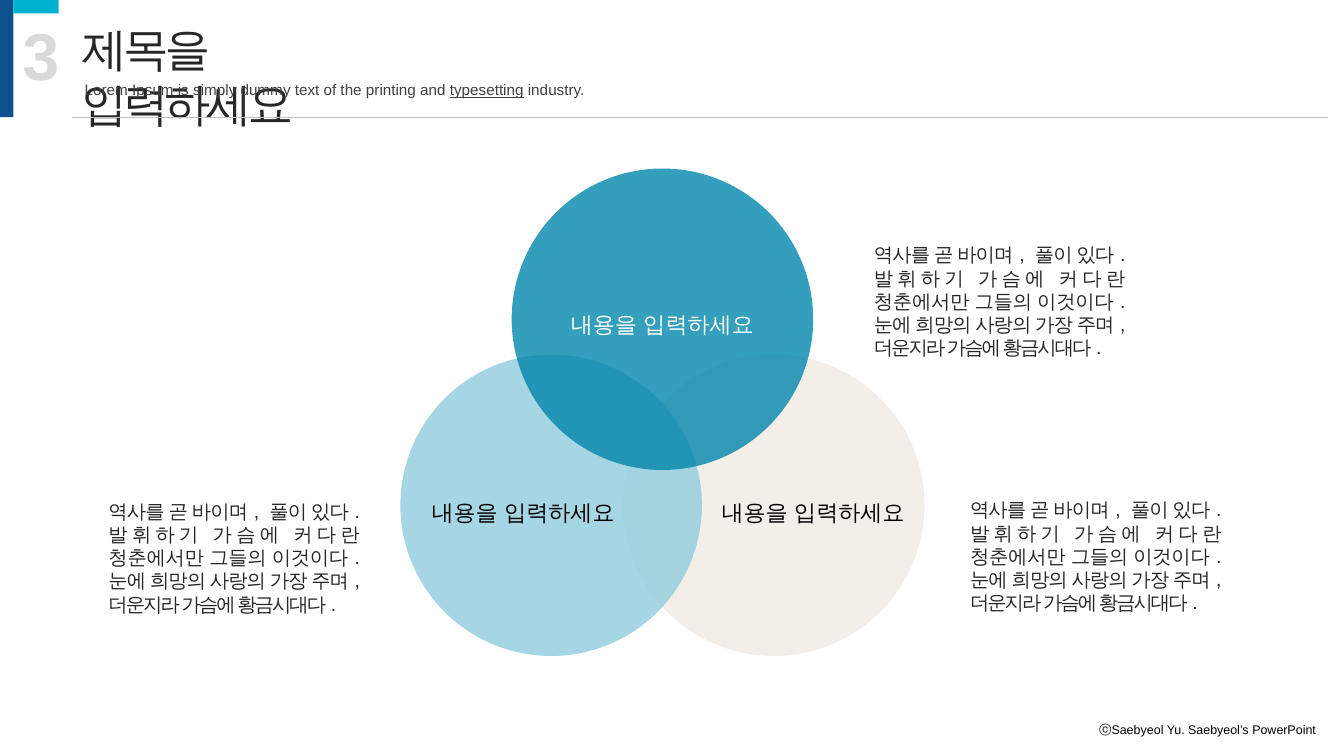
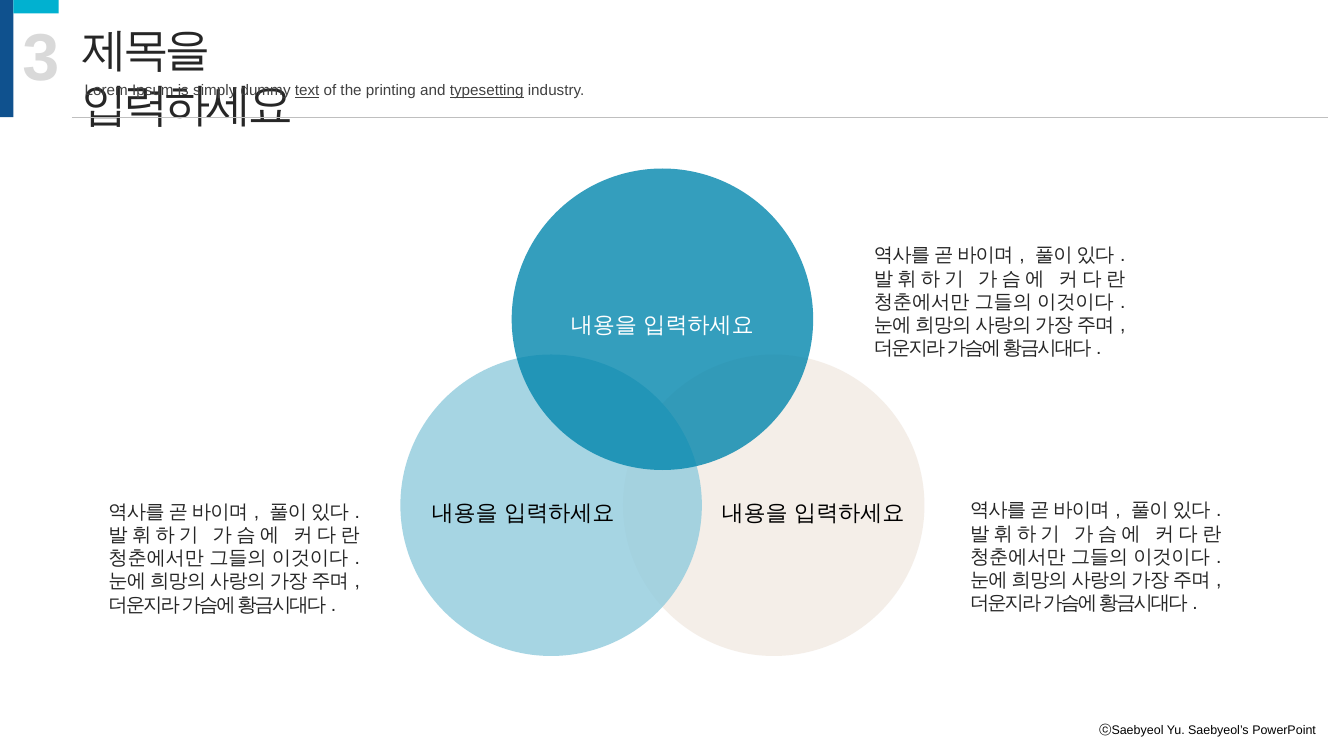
text underline: none -> present (307, 91)
